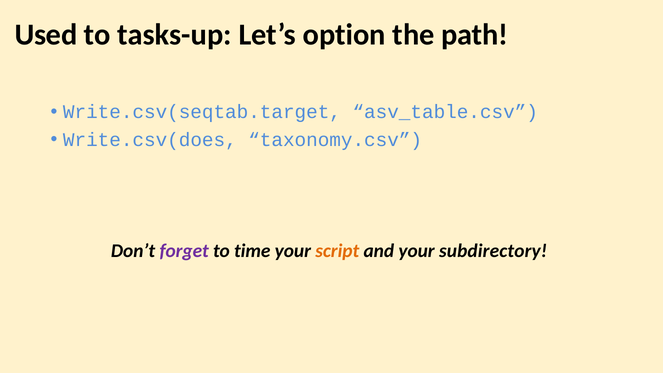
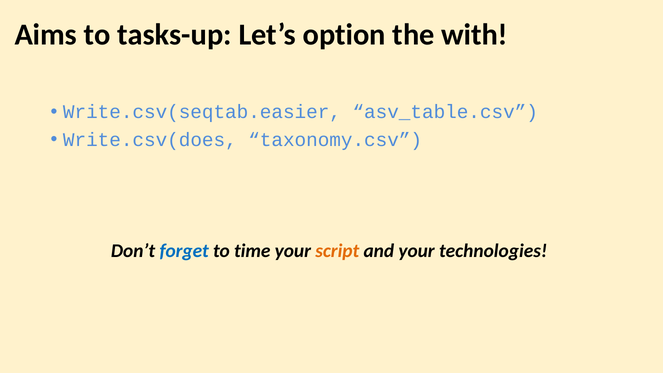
Used: Used -> Aims (46, 35)
path: path -> with (475, 35)
Write.csv(seqtab.target: Write.csv(seqtab.target -> Write.csv(seqtab.easier (202, 112)
forget colour: purple -> blue (184, 251)
subdirectory: subdirectory -> technologies (493, 251)
